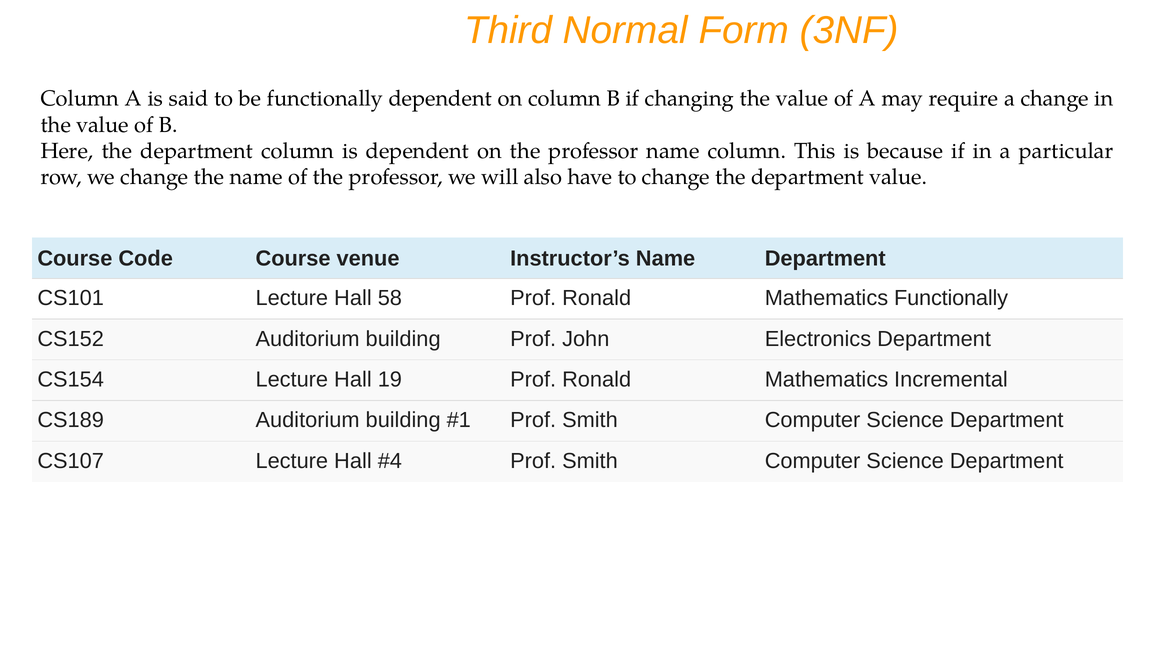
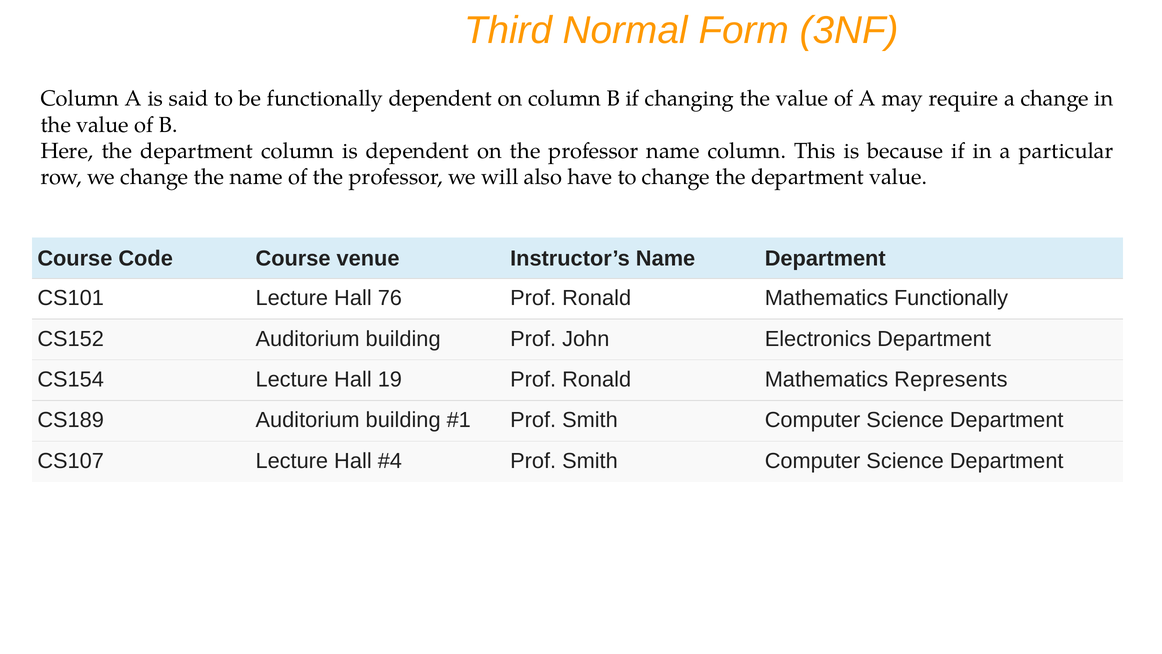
58: 58 -> 76 (390, 298)
Incremental: Incremental -> Represents (951, 379)
